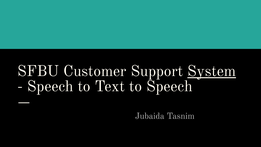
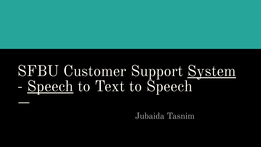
Speech underline: none -> present (50, 86)
